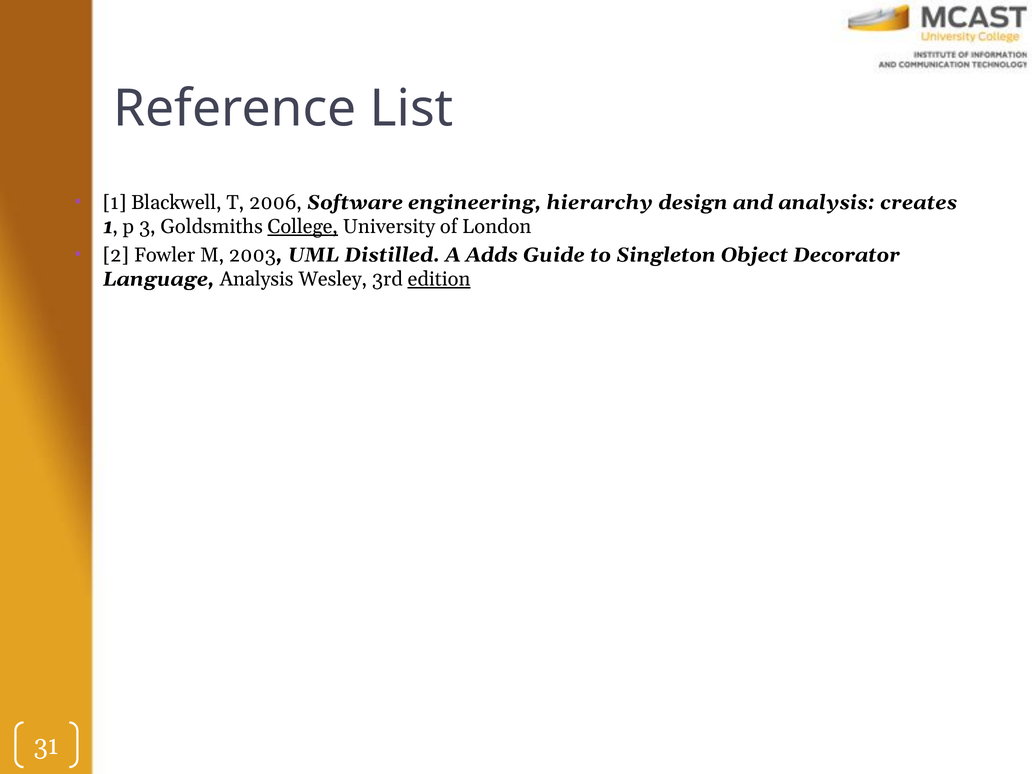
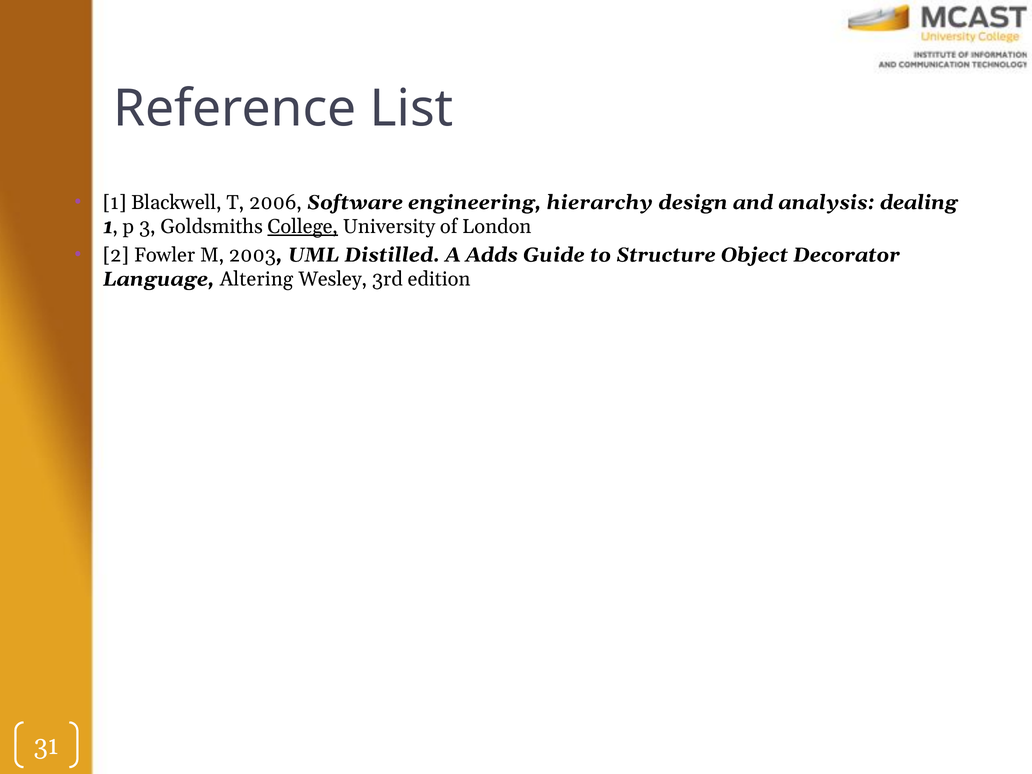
creates: creates -> dealing (919, 202)
Singleton: Singleton -> Structure (666, 255)
Language Analysis: Analysis -> Altering (256, 279)
edition underline: present -> none (439, 279)
